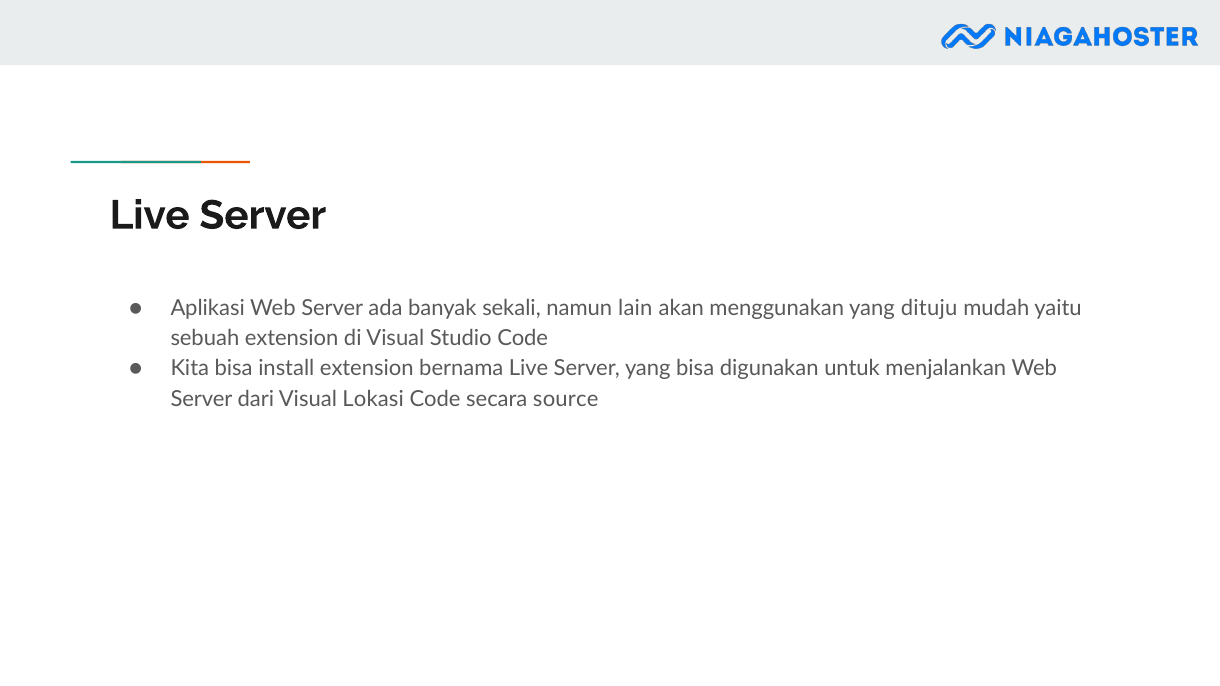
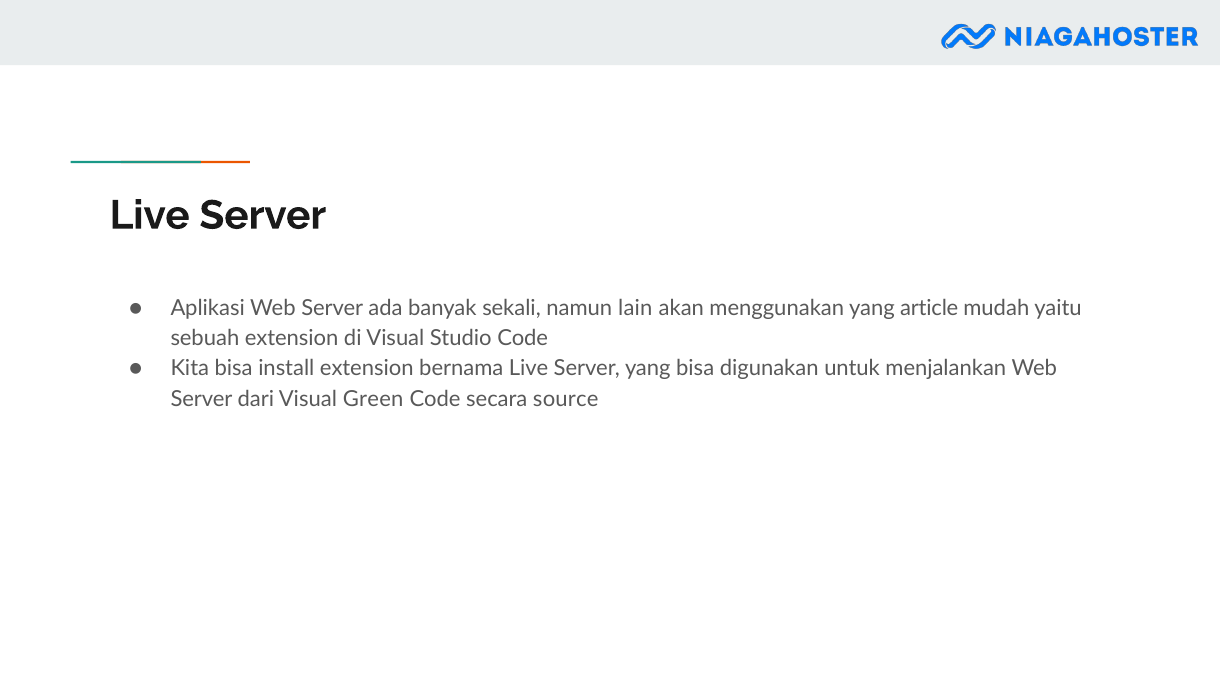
dituju: dituju -> article (929, 308)
Lokasi: Lokasi -> Green (373, 399)
